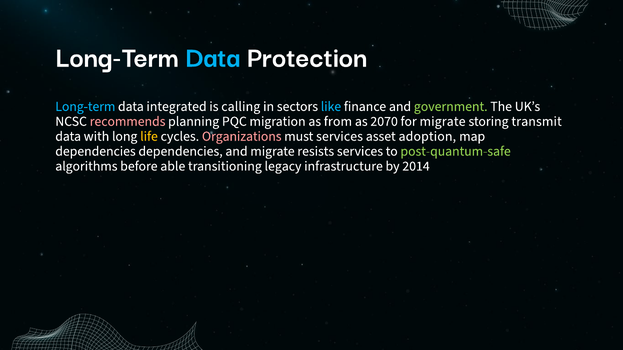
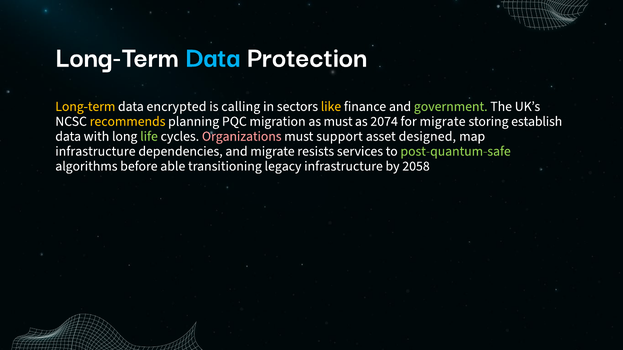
Long-term colour: light blue -> yellow (85, 106)
integrated: integrated -> encrypted (176, 106)
like colour: light blue -> yellow (331, 106)
recommends colour: pink -> yellow (128, 121)
as from: from -> must (338, 121)
2070: 2070 -> 2074 (384, 121)
transmit: transmit -> establish (537, 121)
life colour: yellow -> light green (149, 136)
must services: services -> support (339, 136)
adoption: adoption -> designed (427, 136)
dependencies: dependencies -> infrastructure (95, 151)
2014: 2014 -> 2058 (416, 166)
